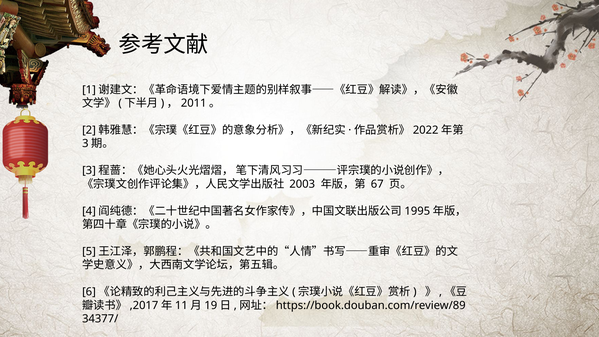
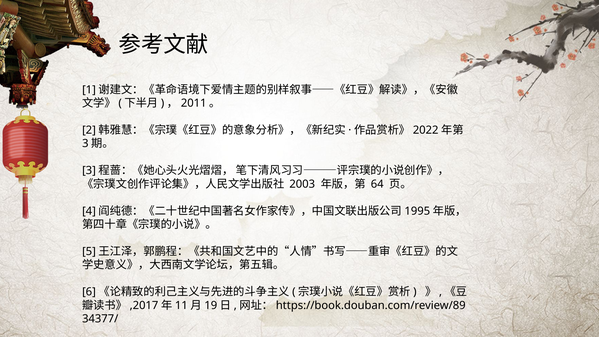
67: 67 -> 64 (377, 184)
